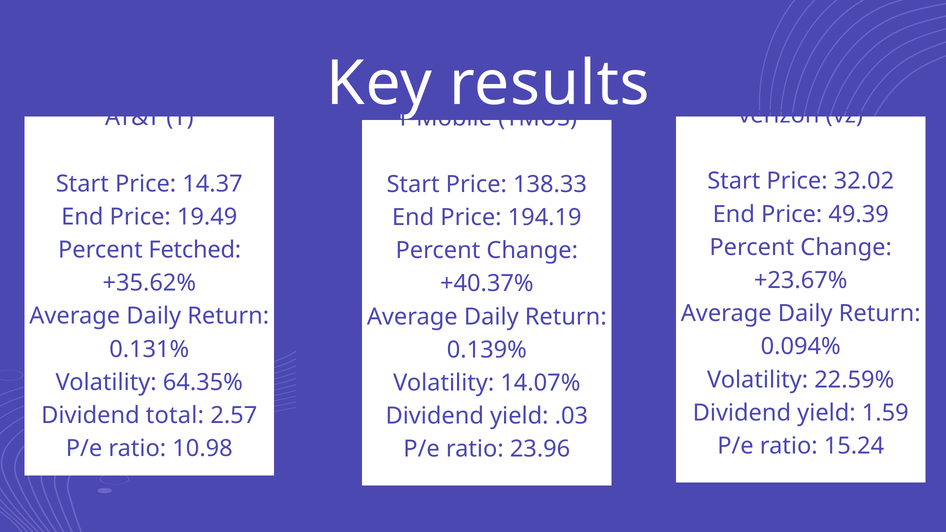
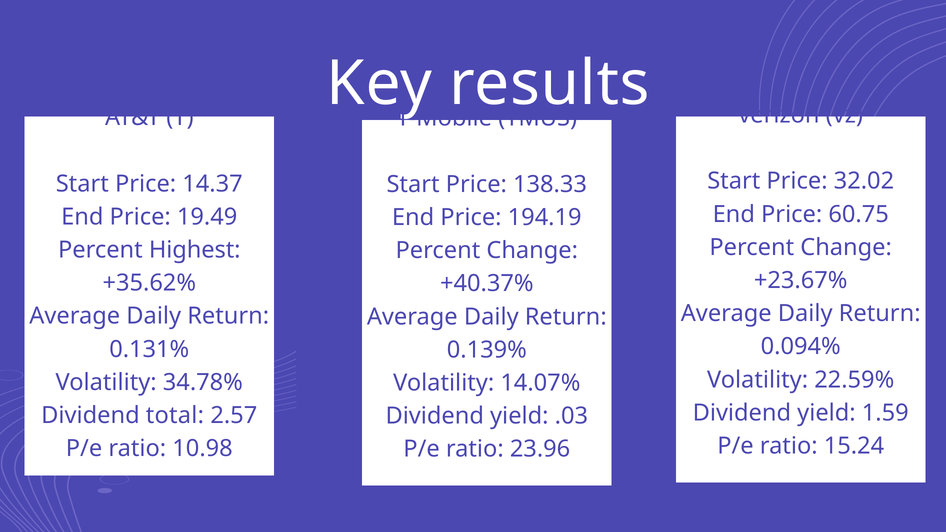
49.39: 49.39 -> 60.75 (859, 214)
Fetched: Fetched -> Highest (195, 250)
64.35%: 64.35% -> 34.78% (203, 382)
